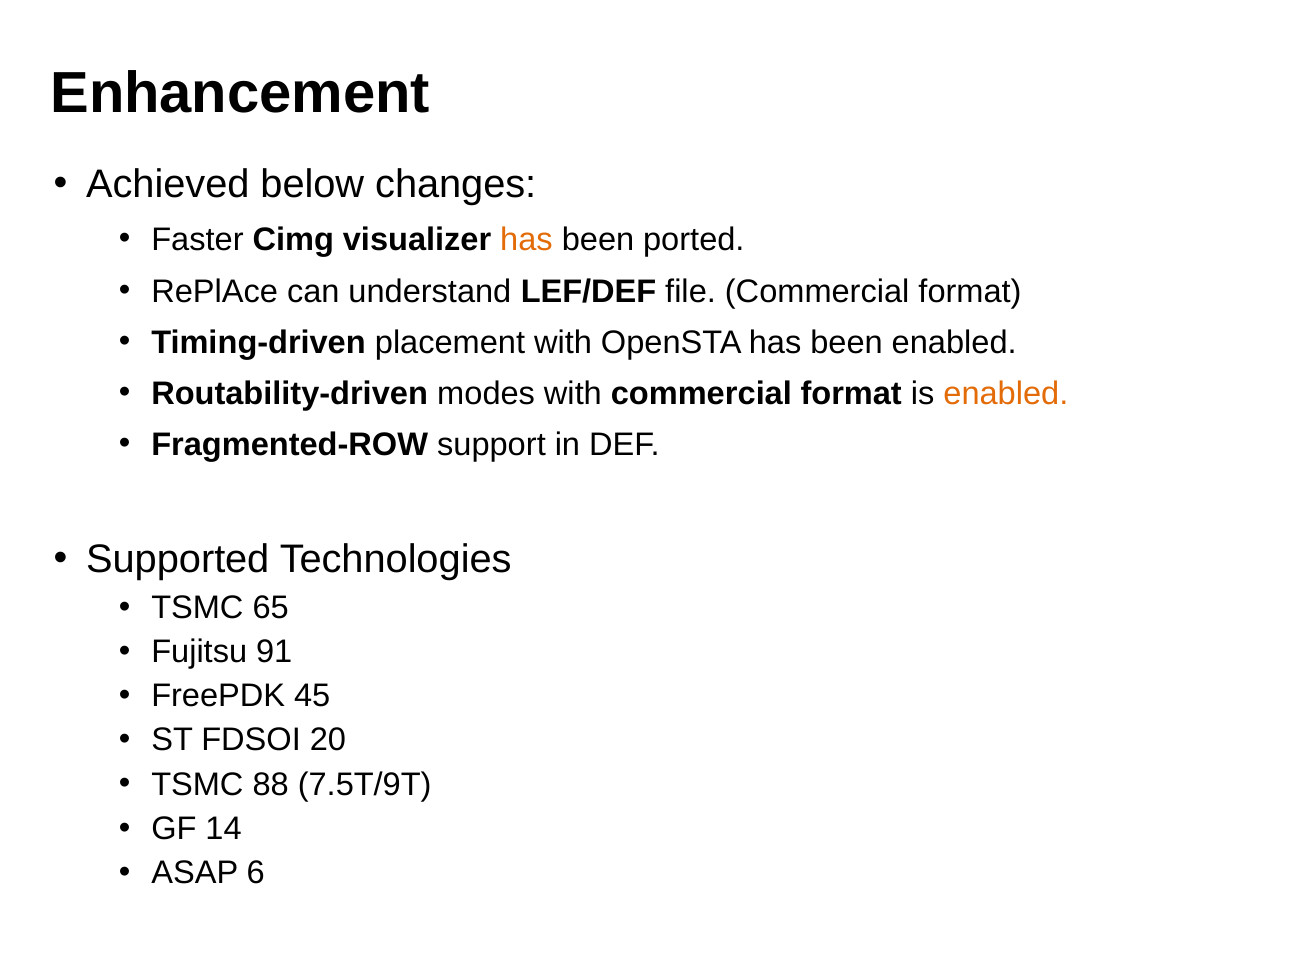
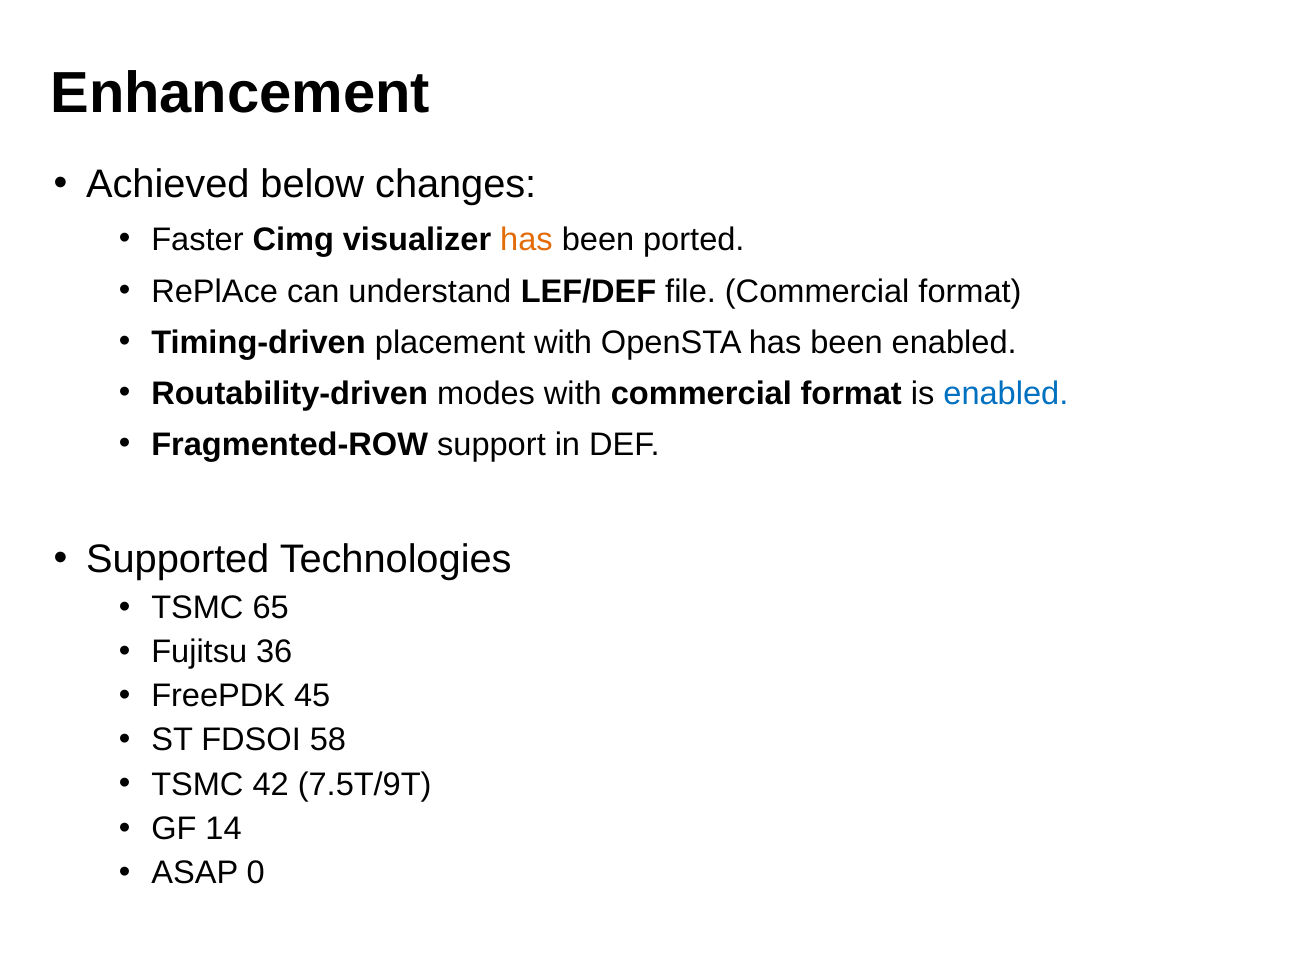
enabled colour: orange -> blue (1006, 394)
91: 91 -> 36 (274, 652)
20: 20 -> 58 (328, 740)
88: 88 -> 42 (271, 784)
6: 6 -> 0 (256, 873)
